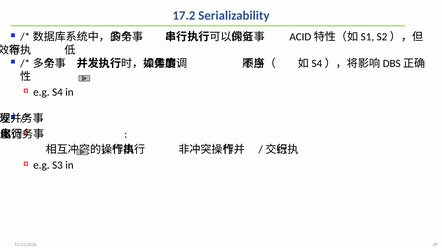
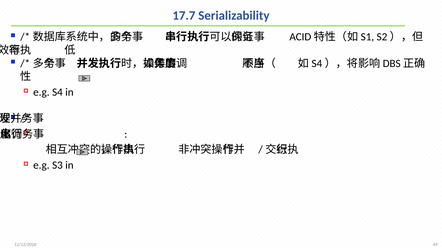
17.2: 17.2 -> 17.7 (184, 16)
